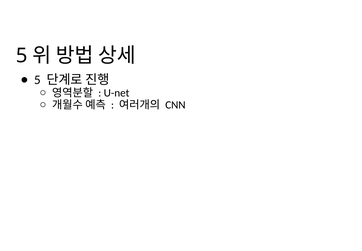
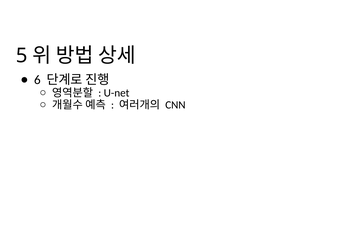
5: 5 -> 6 (37, 80)
